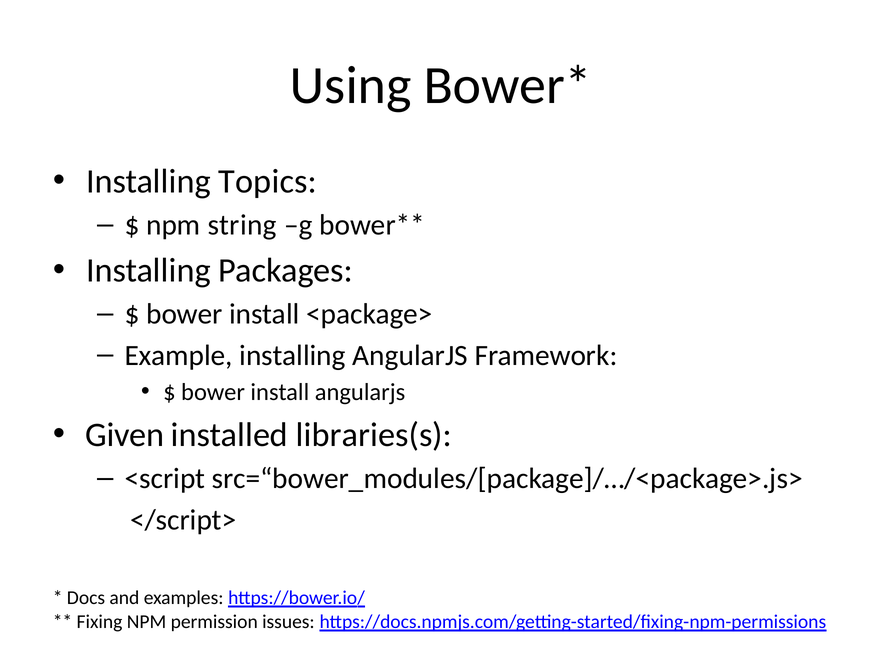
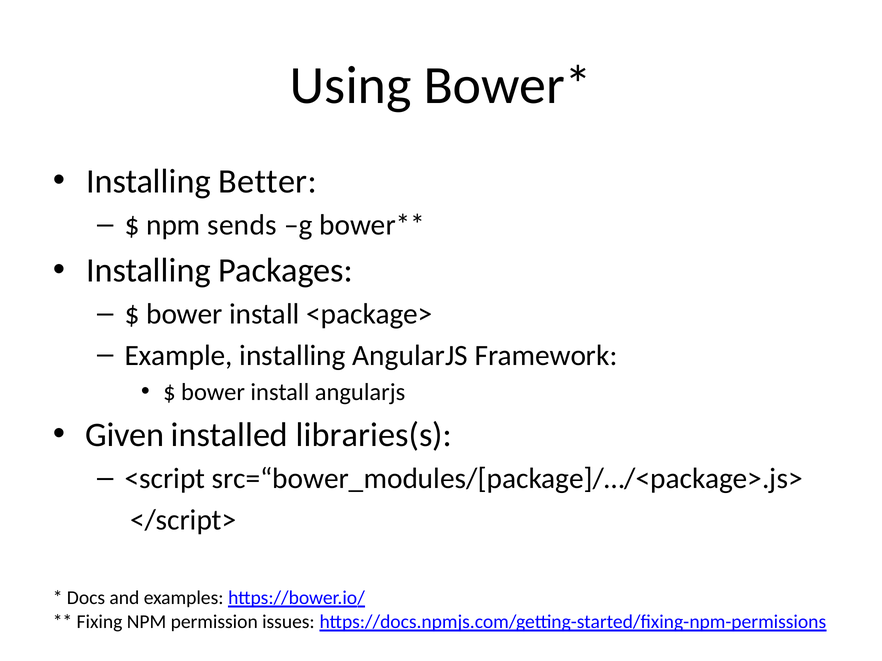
Topics: Topics -> Better (268, 182)
string: string -> sends (242, 225)
